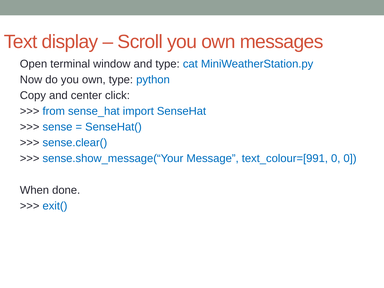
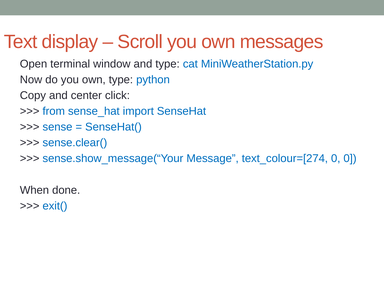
text_colour=[991: text_colour=[991 -> text_colour=[274 (285, 159)
